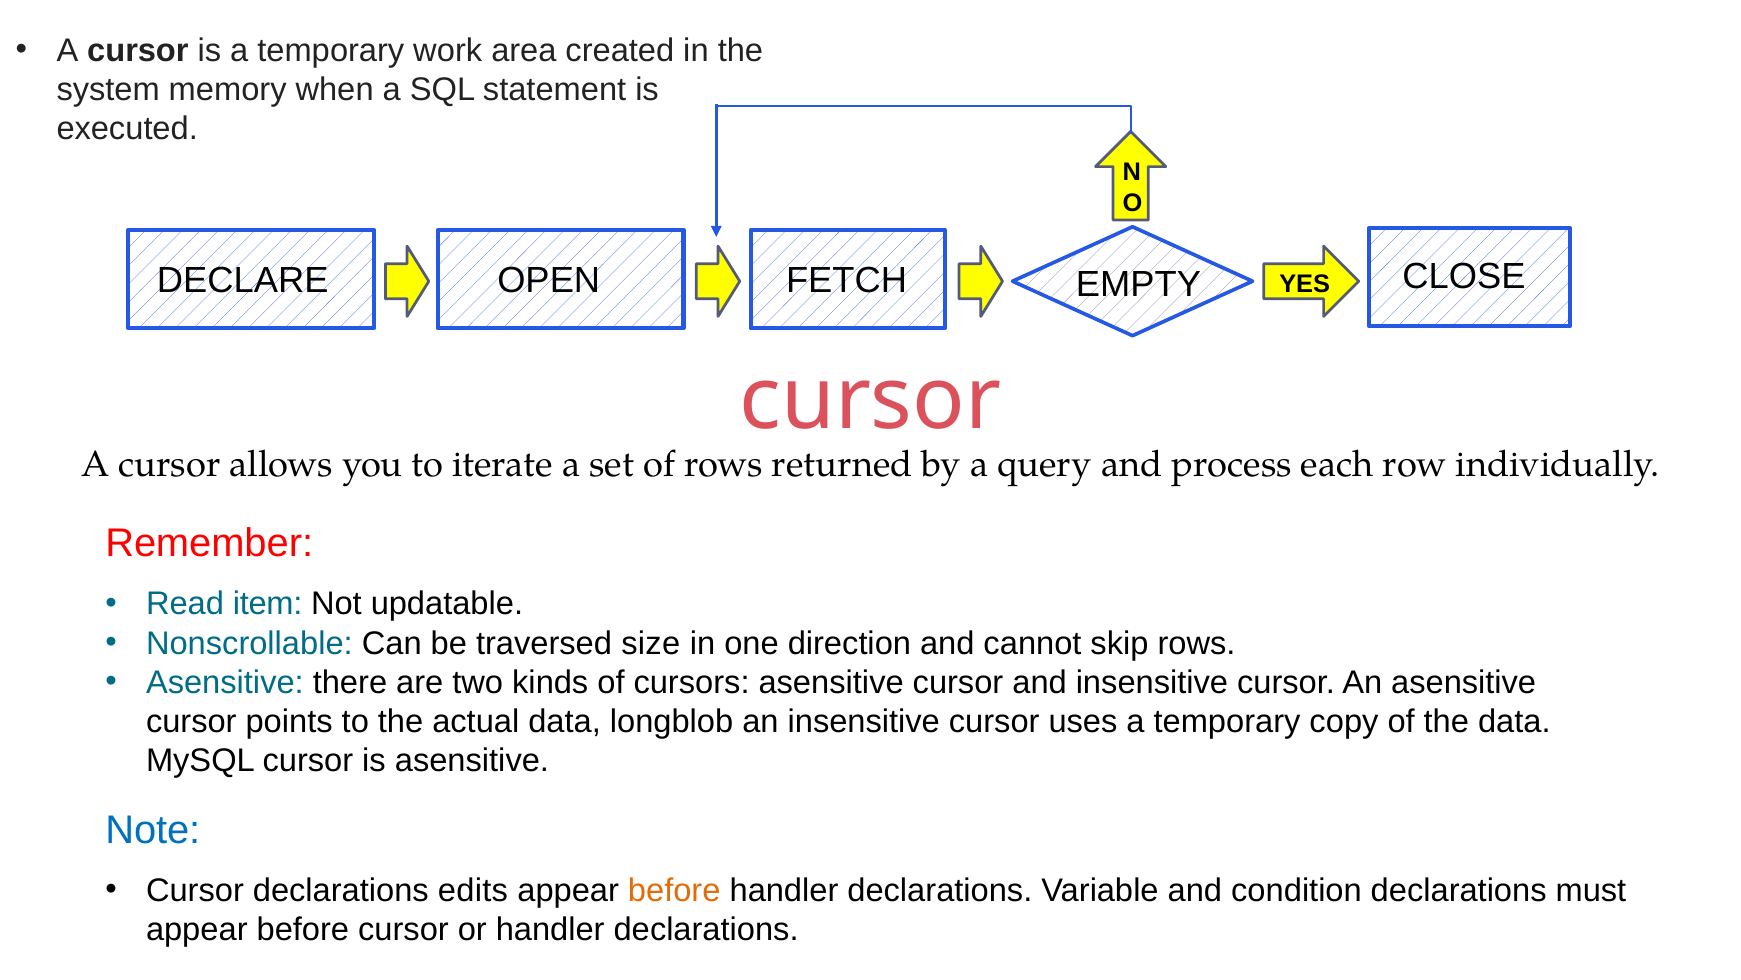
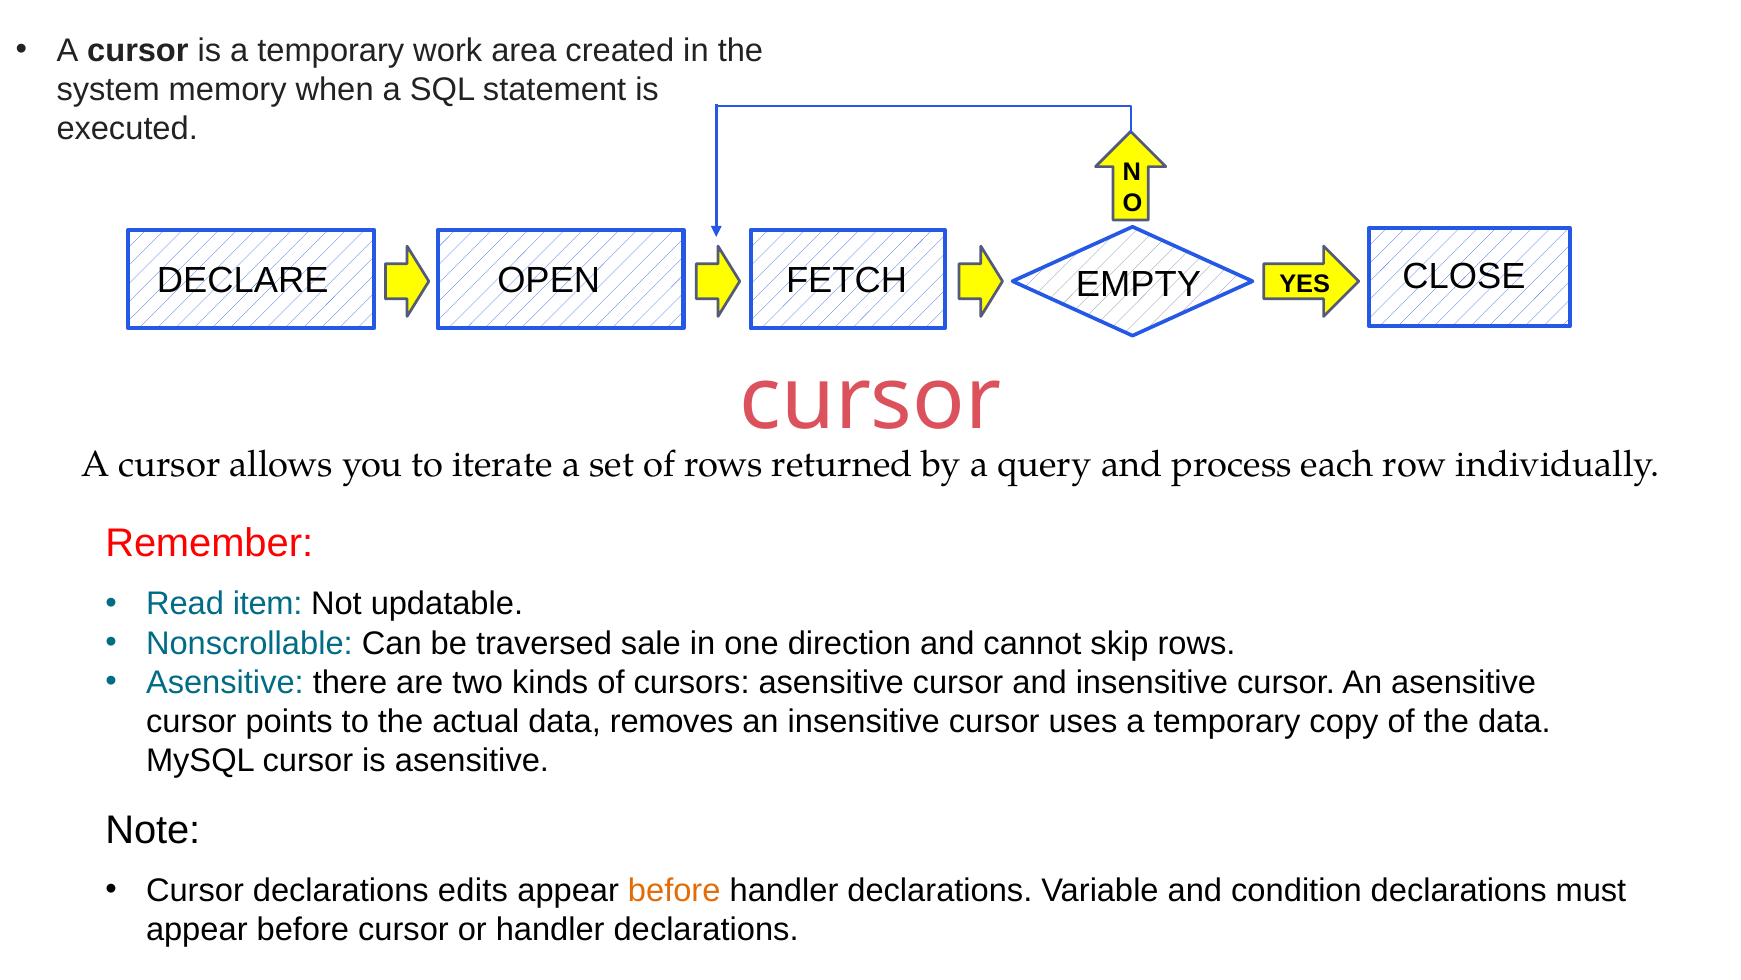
size: size -> sale (651, 643)
longblob: longblob -> removes (672, 721)
Note colour: blue -> black (153, 830)
